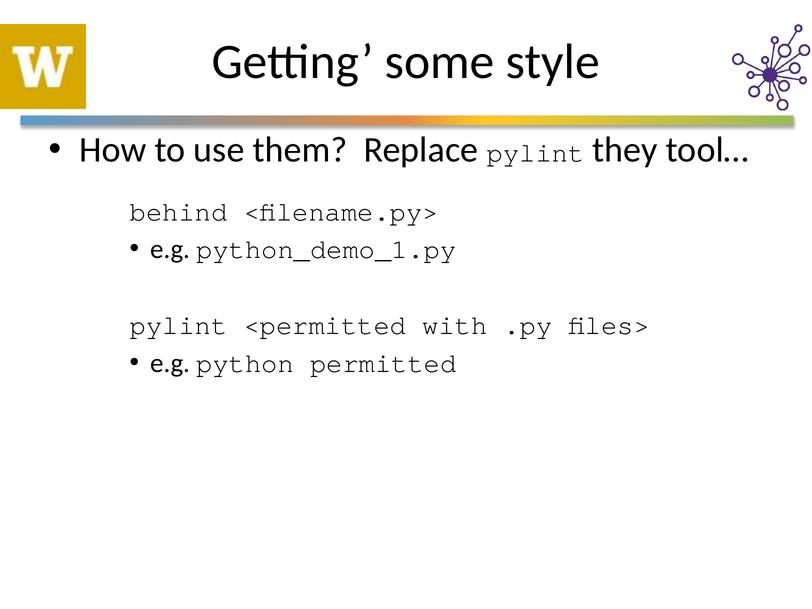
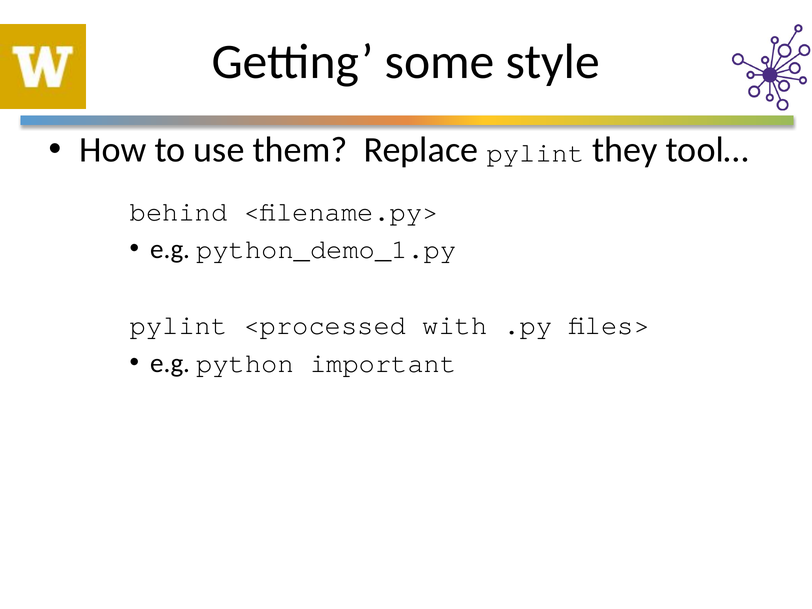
<permitted: <permitted -> <processed (325, 325)
permitted: permitted -> important (383, 363)
